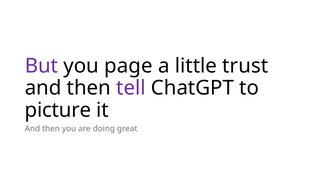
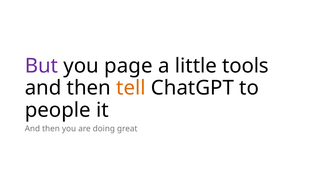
trust: trust -> tools (245, 66)
tell colour: purple -> orange (131, 88)
picture: picture -> people (58, 110)
